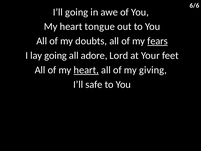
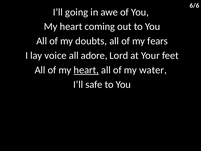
tongue: tongue -> coming (100, 27)
fears underline: present -> none (158, 41)
lay going: going -> voice (55, 55)
giving: giving -> water (153, 70)
